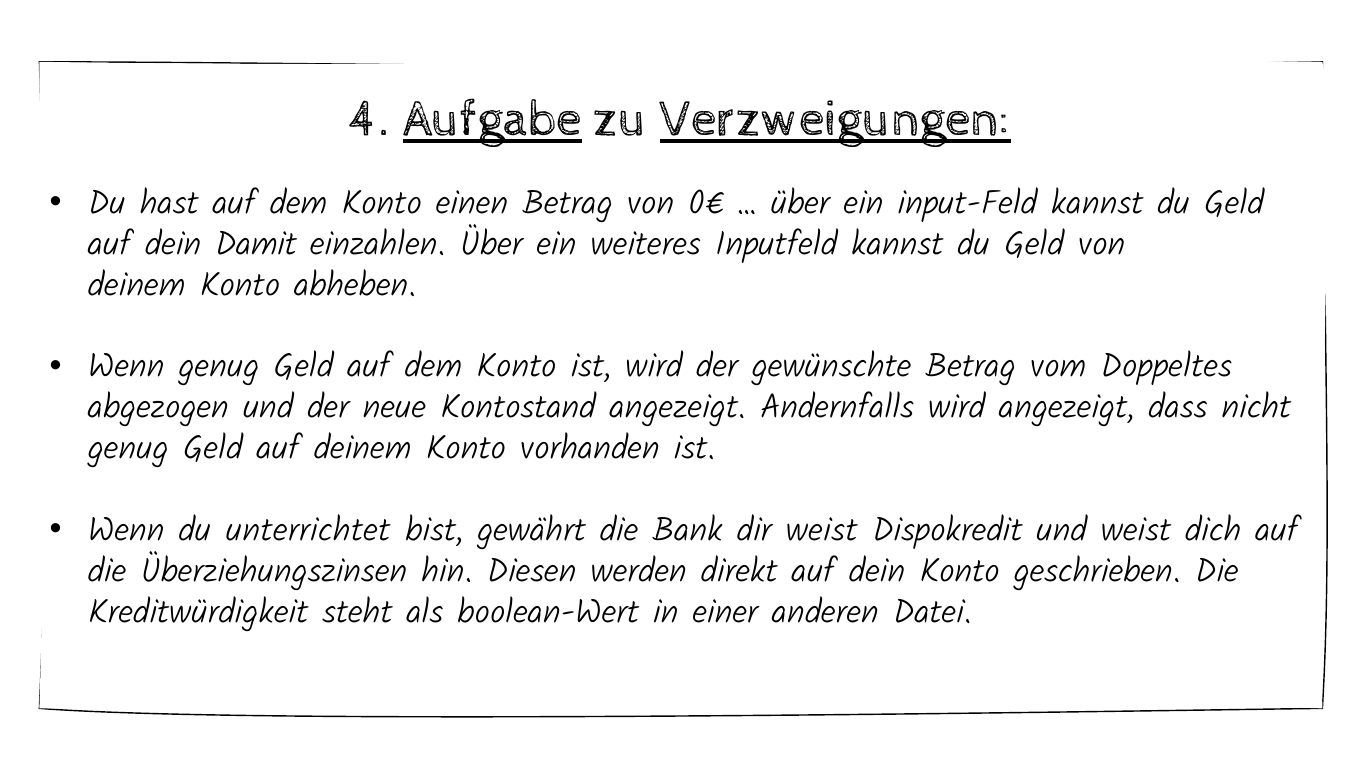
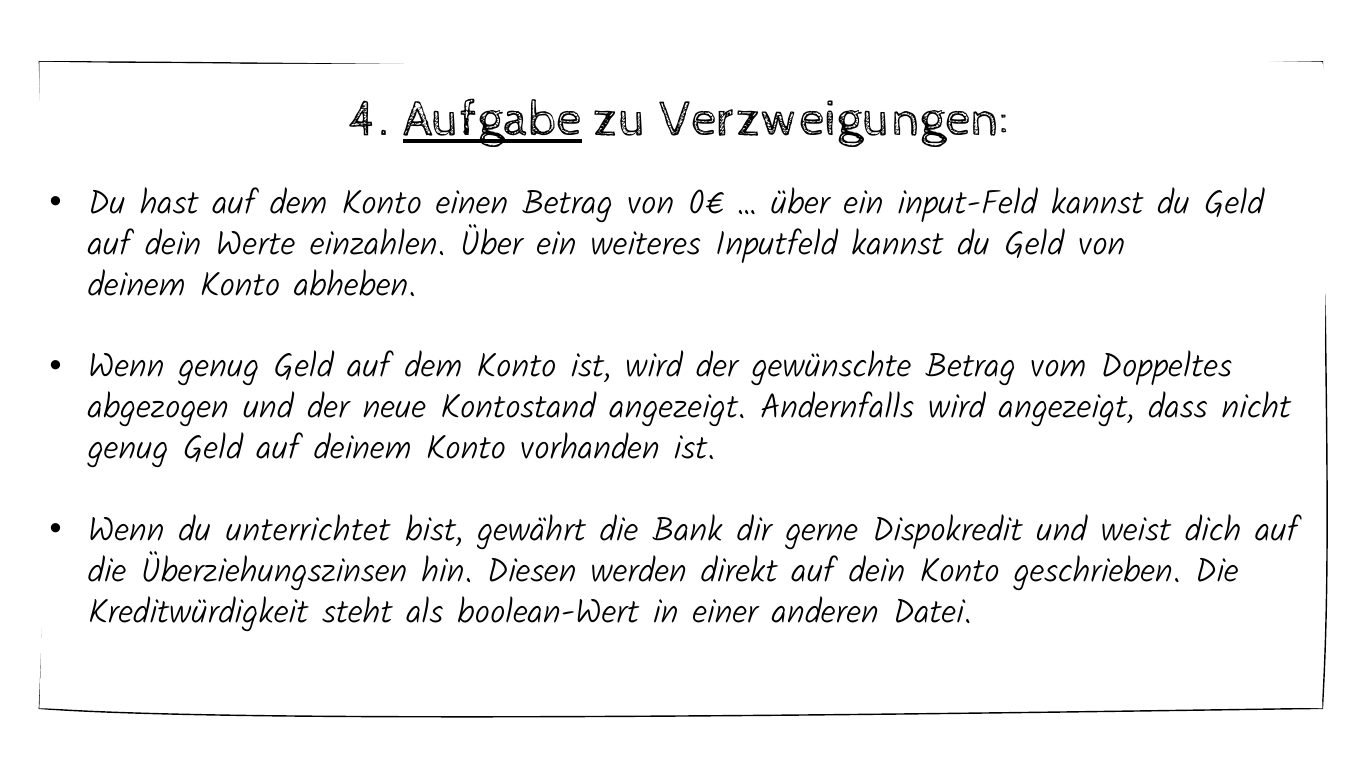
Verzweigungen underline: present -> none (836, 119)
Damit: Damit -> Werte (256, 244)
dir weist: weist -> gerne (822, 530)
